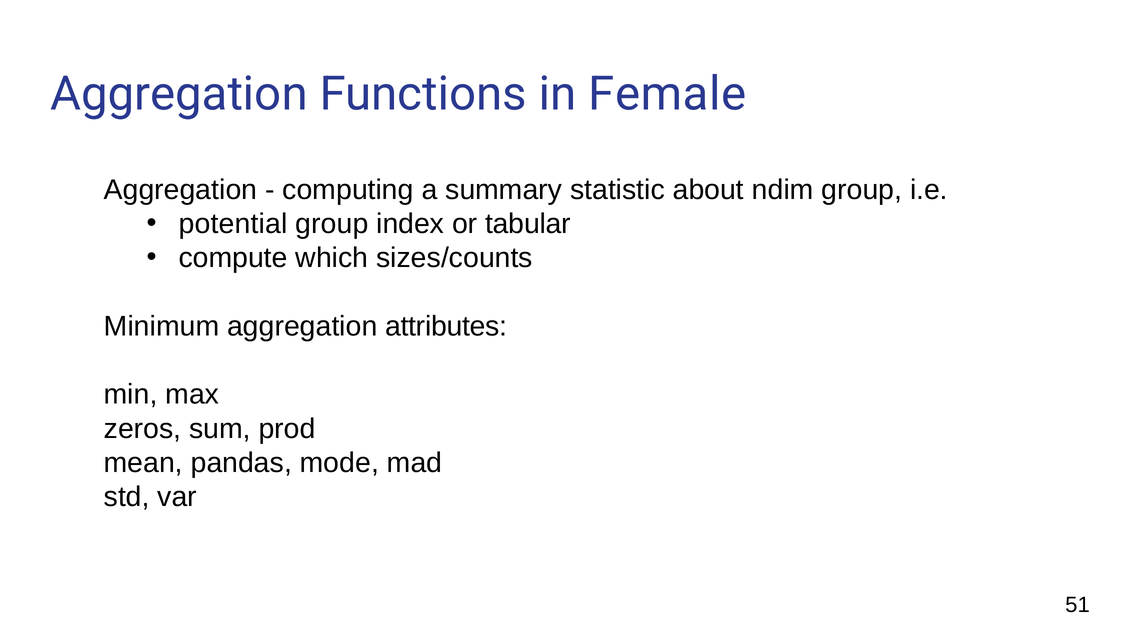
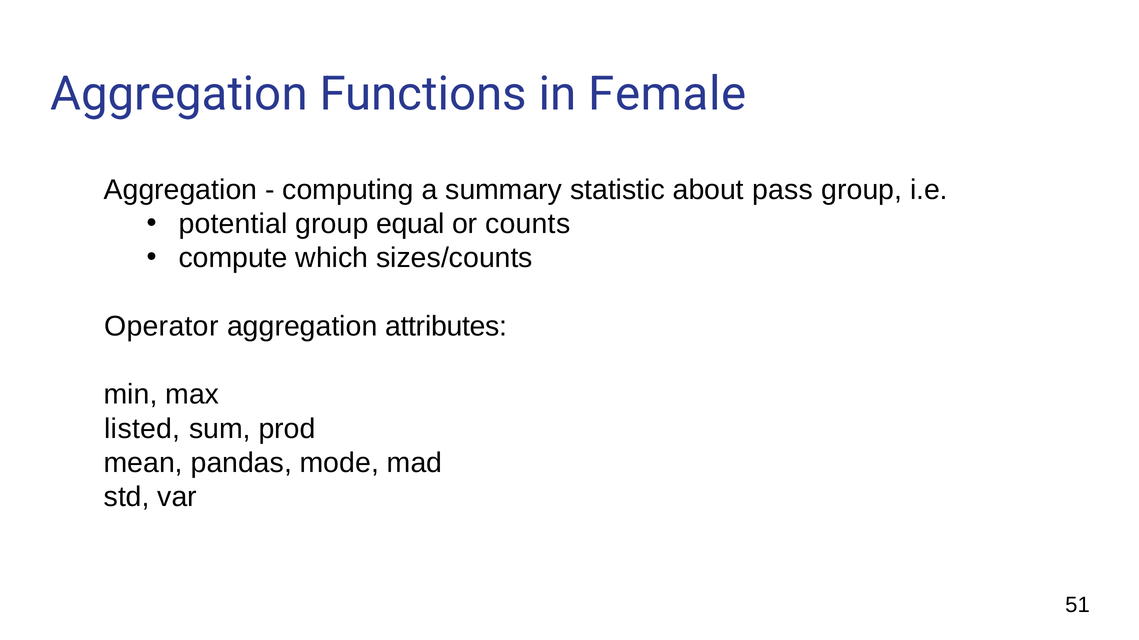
ndim: ndim -> pass (783, 190)
index: index -> equal (410, 224)
tabular: tabular -> counts (528, 224)
Minimum: Minimum -> Operator (161, 327)
zeros: zeros -> listed (142, 429)
